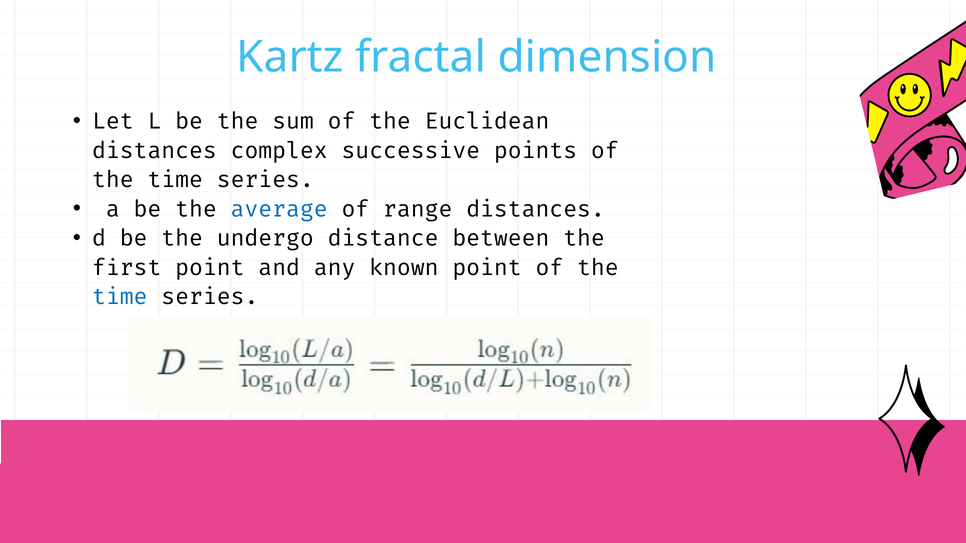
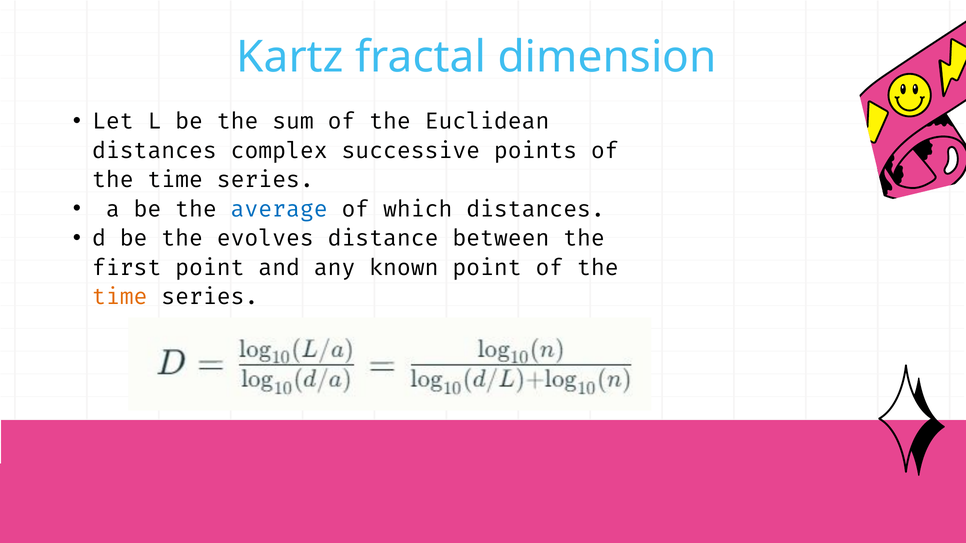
range: range -> which (418, 209)
undergo: undergo -> evolves (265, 239)
time colour: blue -> orange (120, 297)
